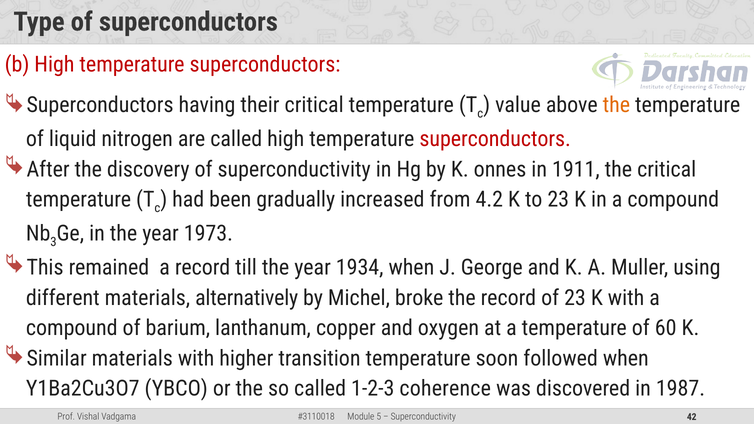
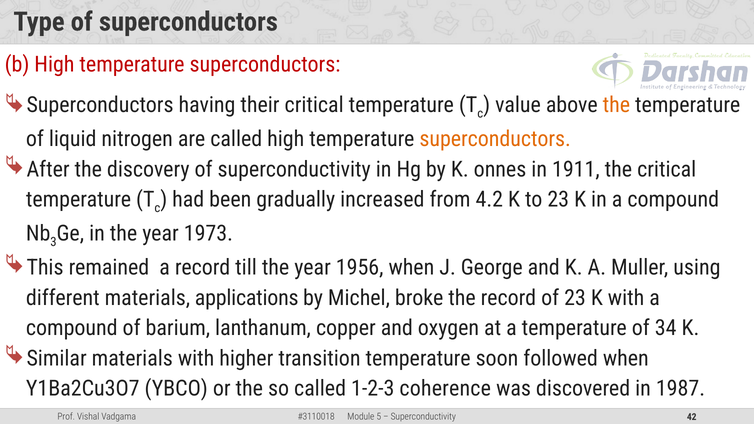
superconductors colour: red -> orange (495, 139)
1934: 1934 -> 1956 (360, 268)
alternatively: alternatively -> applications (247, 298)
60: 60 -> 34 (666, 328)
